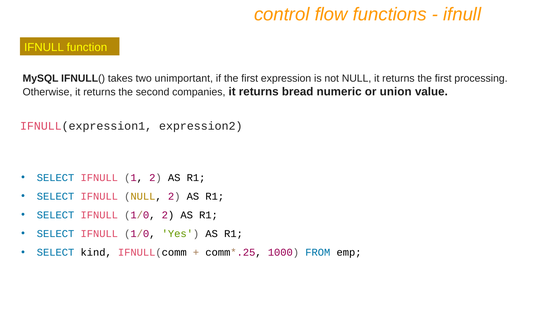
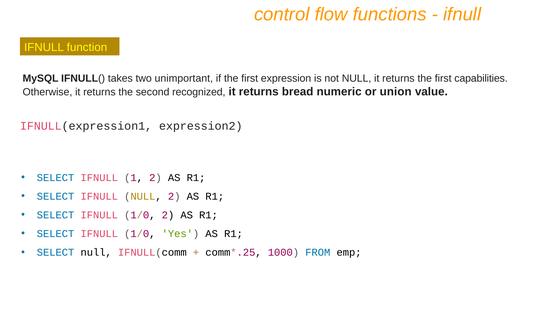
processing: processing -> capabilities (481, 79)
companies: companies -> recognized (199, 92)
SELECT kind: kind -> null (96, 253)
